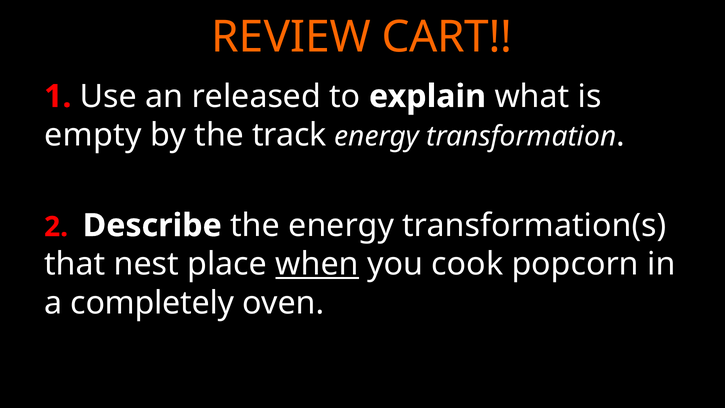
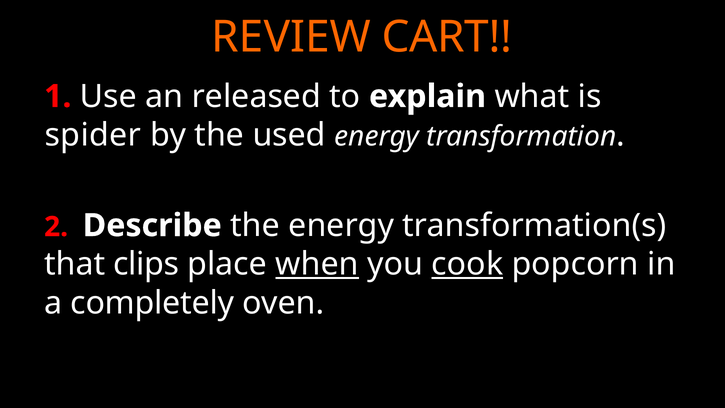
empty: empty -> spider (93, 135)
track: track -> used (289, 135)
nest: nest -> clips (146, 264)
cook underline: none -> present (467, 264)
